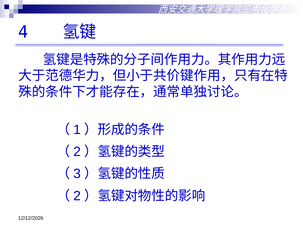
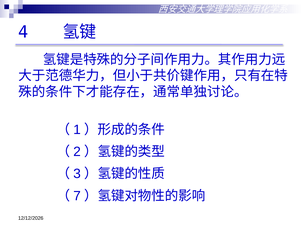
2: 2 -> 7 (77, 196)
